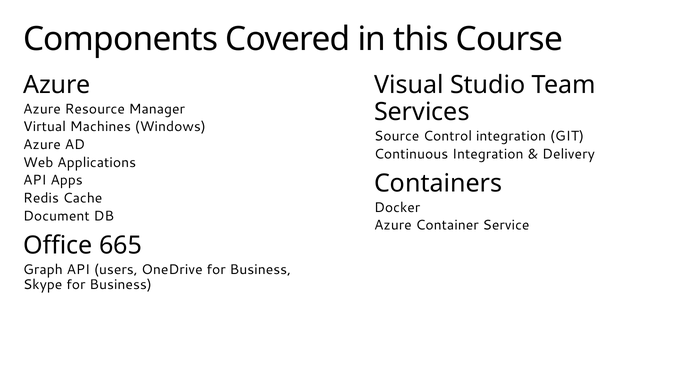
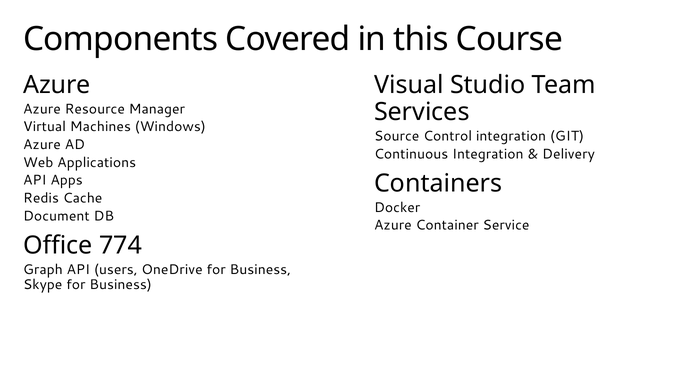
665: 665 -> 774 (121, 245)
